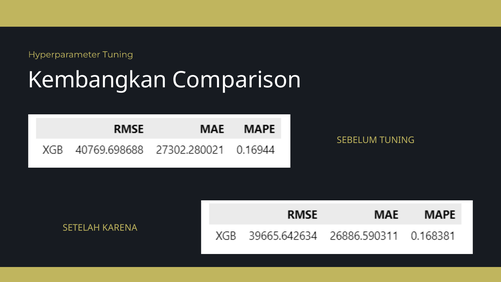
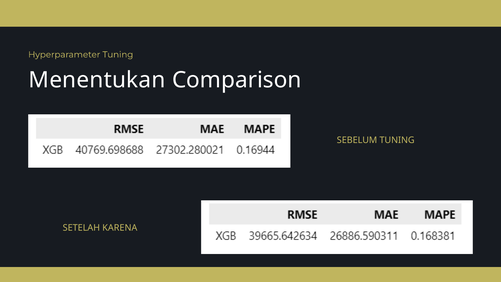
Kembangkan: Kembangkan -> Menentukan (97, 80)
